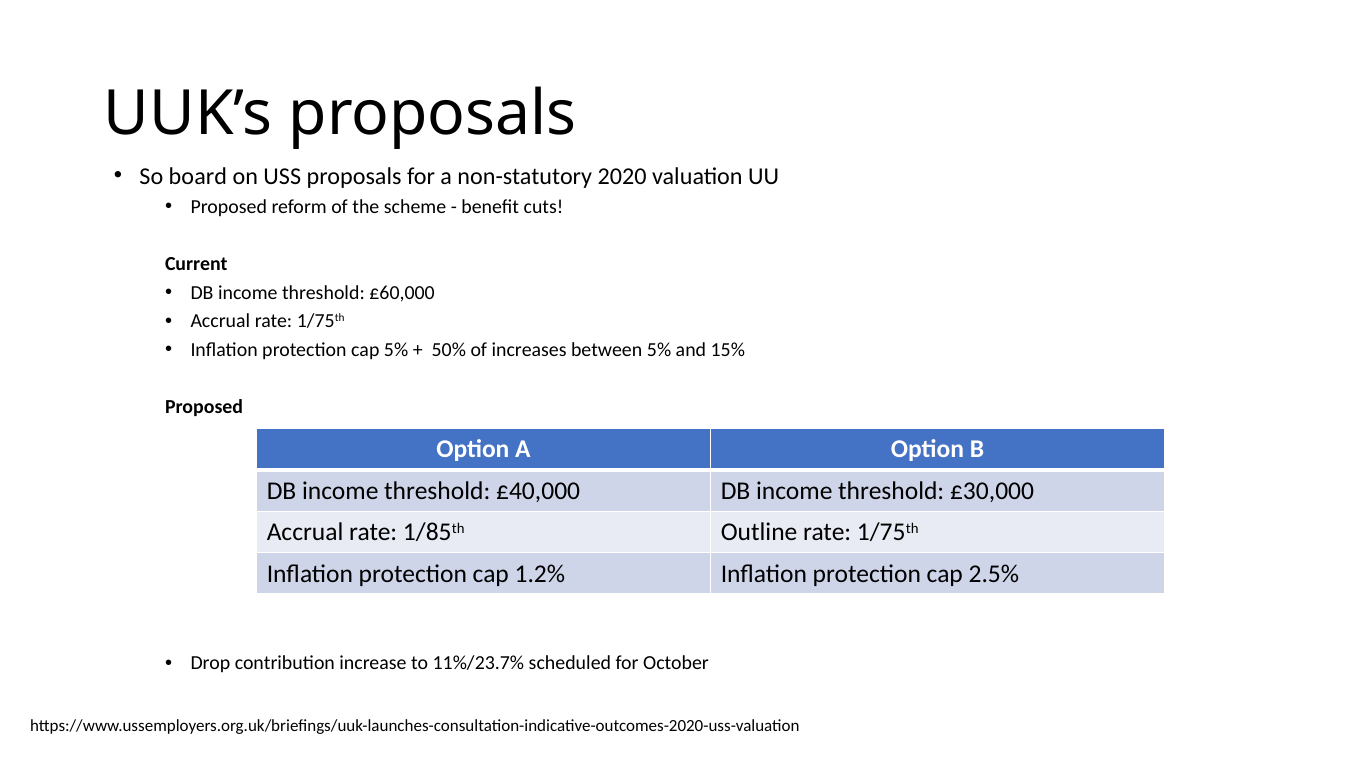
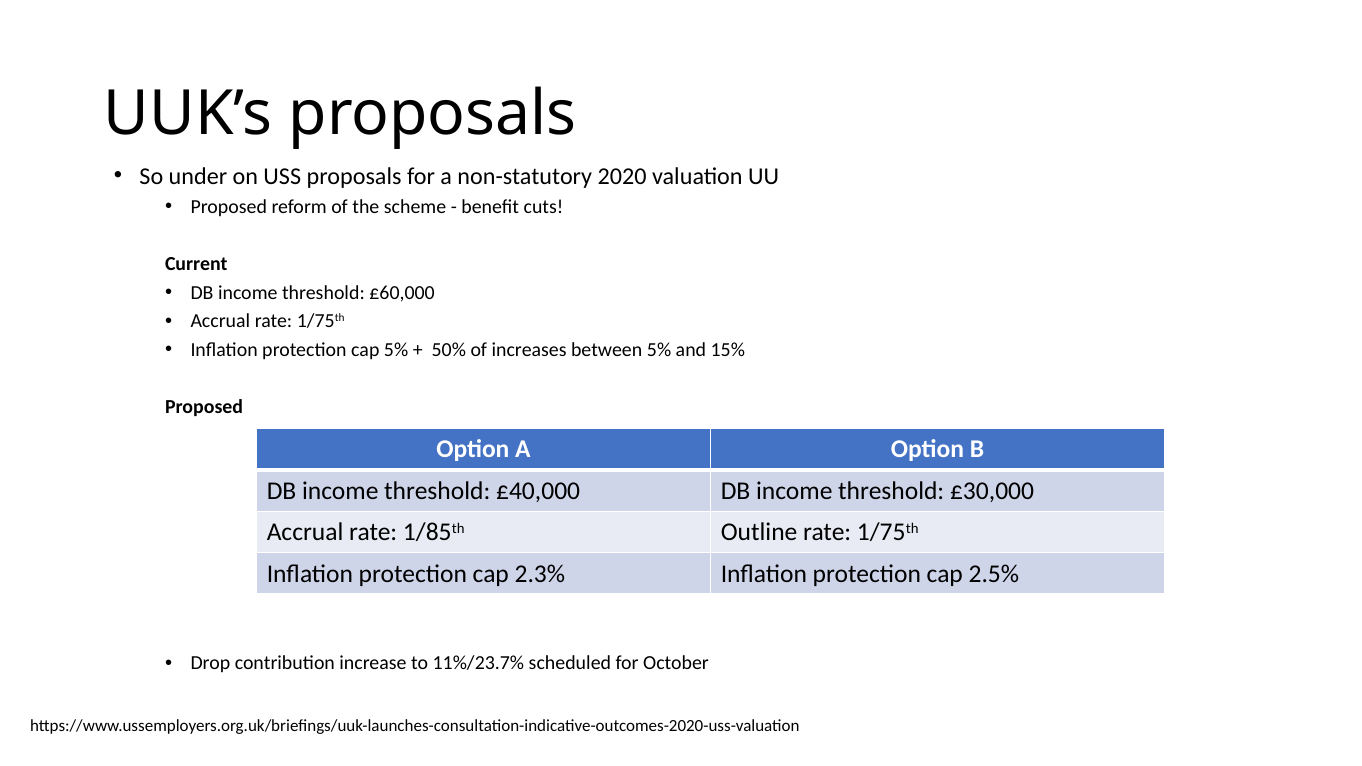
board: board -> under (198, 176)
1.2%: 1.2% -> 2.3% (540, 574)
